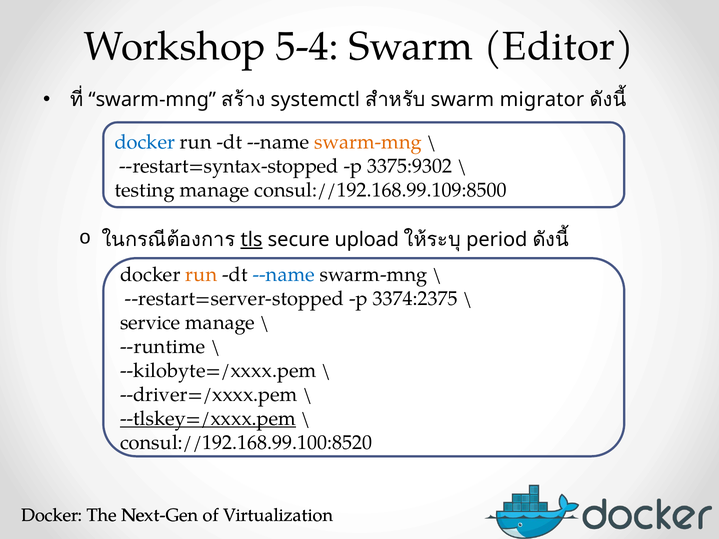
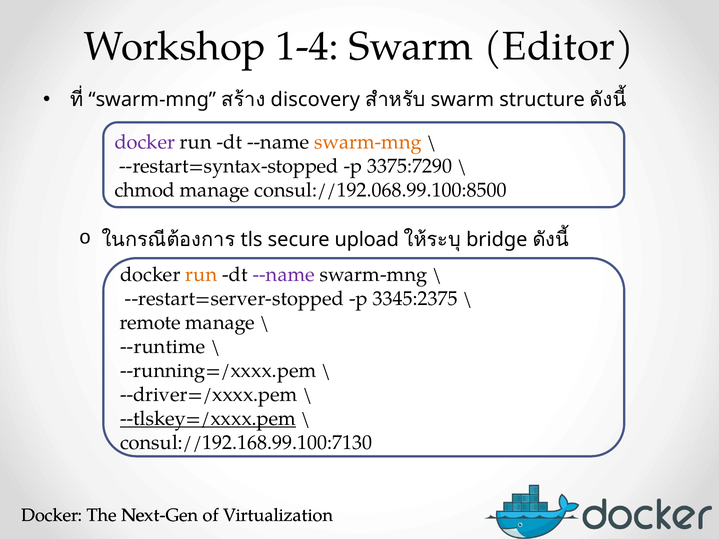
5-4: 5-4 -> 1-4 (307, 47)
systemctl: systemctl -> discovery (315, 100)
migrator: migrator -> structure (542, 100)
docker colour: blue -> purple (145, 142)
3375:9302: 3375:9302 -> 3375:7290 (410, 166)
testing: testing -> chmod (145, 190)
consul://192.168.99.109:8500: consul://192.168.99.109:8500 -> consul://192.068.99.100:8500 (381, 190)
tls underline: present -> none (252, 240)
period: period -> bridge (497, 240)
--name colour: blue -> purple (284, 275)
3374:2375: 3374:2375 -> 3345:2375 (415, 299)
service: service -> remote (150, 323)
--kilobyte=/xxxx.pem: --kilobyte=/xxxx.pem -> --running=/xxxx.pem (218, 371)
consul://192.168.99.100:8520: consul://192.168.99.100:8520 -> consul://192.168.99.100:7130 (246, 443)
